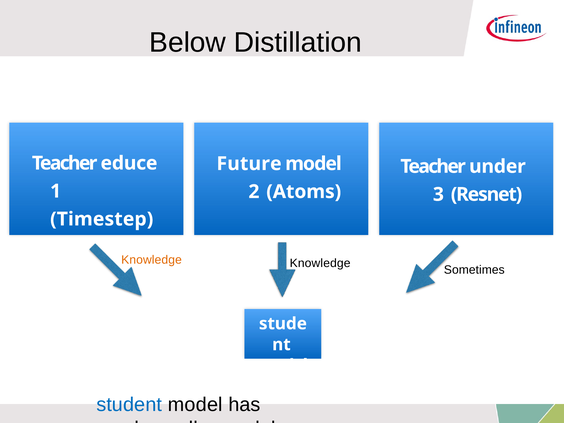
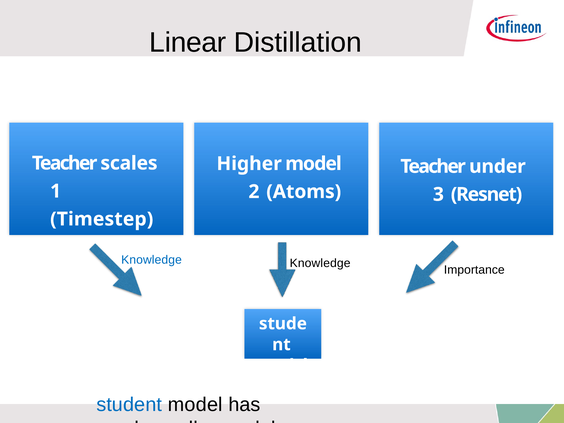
Below: Below -> Linear (188, 42)
educe: educe -> scales (129, 163)
Future: Future -> Higher (249, 164)
Knowledge colour: orange -> blue (152, 260)
Sometimes: Sometimes -> Importance (474, 270)
